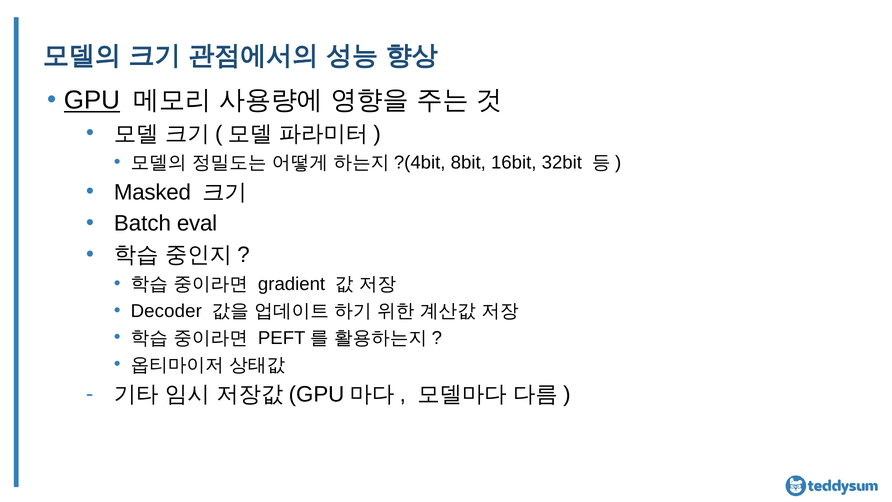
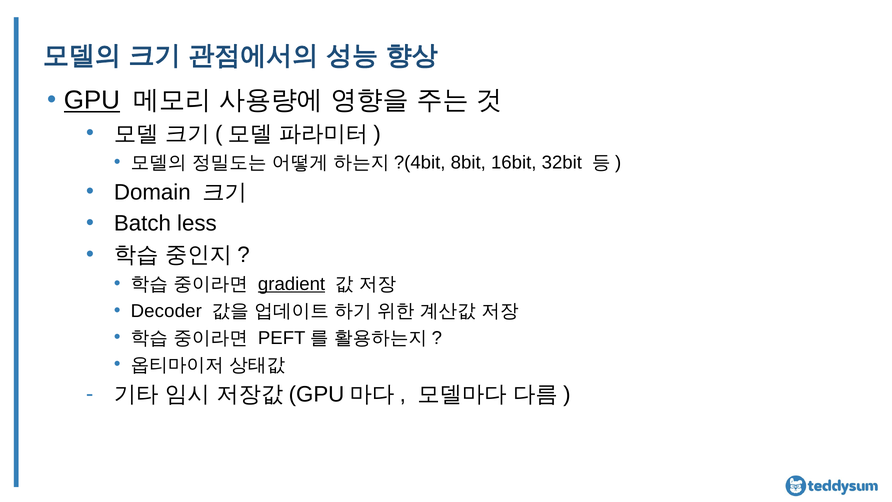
Masked: Masked -> Domain (152, 192)
eval: eval -> less (197, 223)
gradient underline: none -> present (292, 284)
